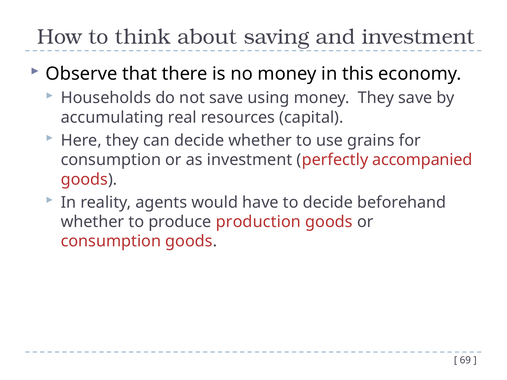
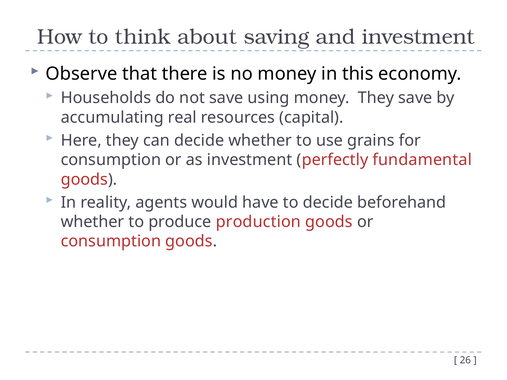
accompanied: accompanied -> fundamental (422, 160)
69: 69 -> 26 (465, 361)
